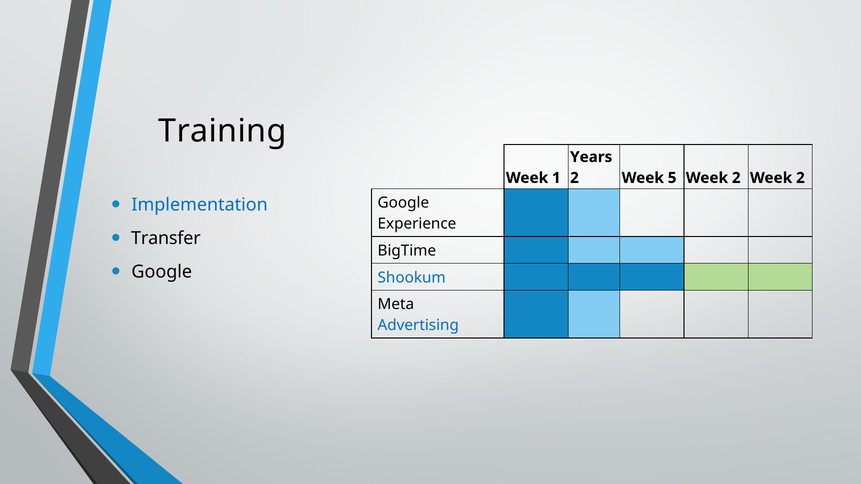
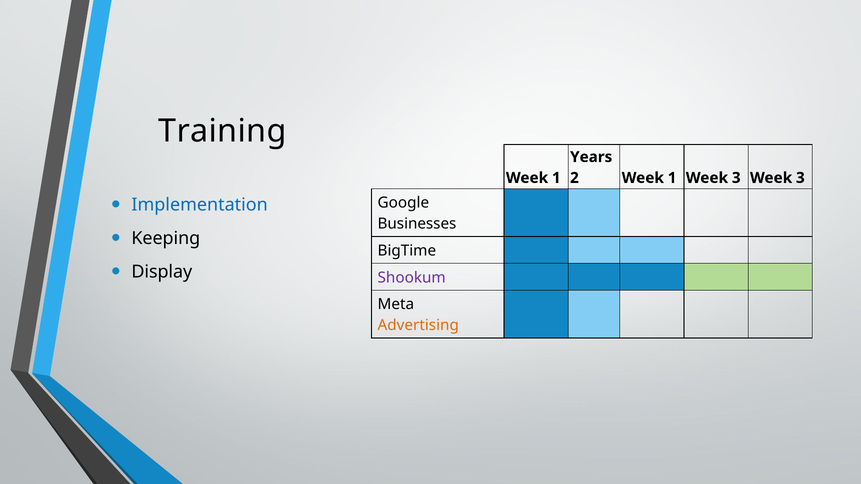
5: 5 -> 1 (672, 178)
2: 2 -> 3 (736, 178)
2: 2 -> 3 (800, 178)
Experience: Experience -> Businesses (417, 224)
Transfer: Transfer -> Keeping (166, 238)
Google: Google -> Display (162, 272)
Shookum colour: blue -> purple (412, 278)
Advertising colour: blue -> orange (418, 326)
